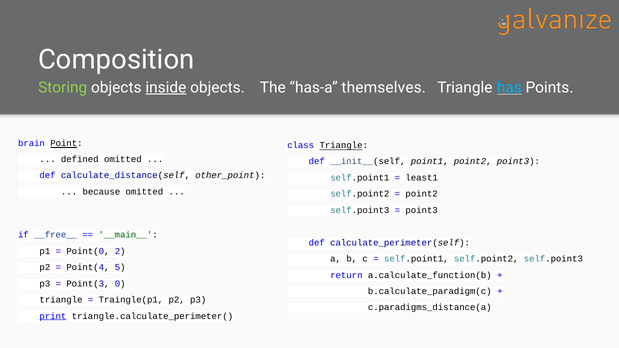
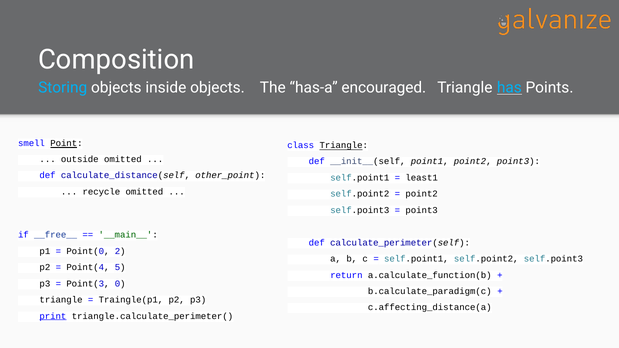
Storing colour: light green -> light blue (63, 88)
inside underline: present -> none (166, 88)
themselves: themselves -> encouraged (384, 88)
brain: brain -> smell (31, 143)
defined: defined -> outside (80, 159)
because: because -> recycle (101, 192)
c.paradigms_distance(a: c.paradigms_distance(a -> c.affecting_distance(a (430, 308)
